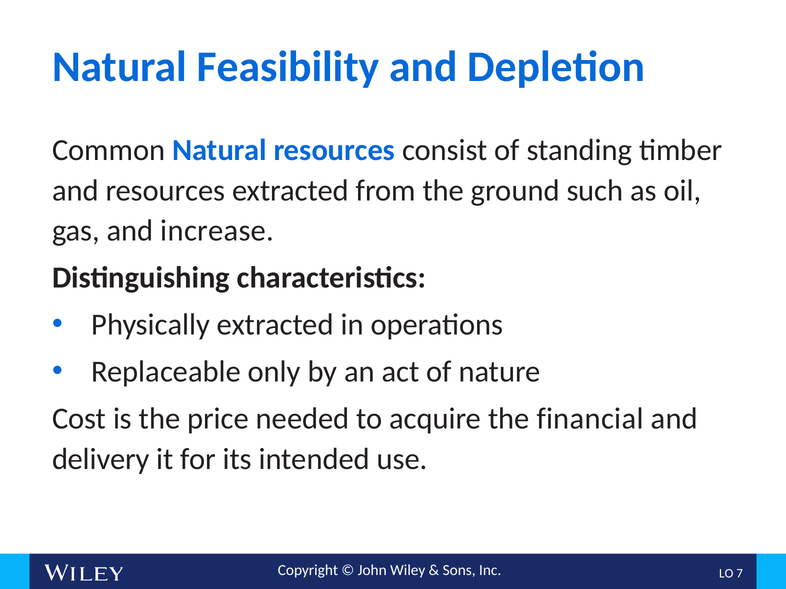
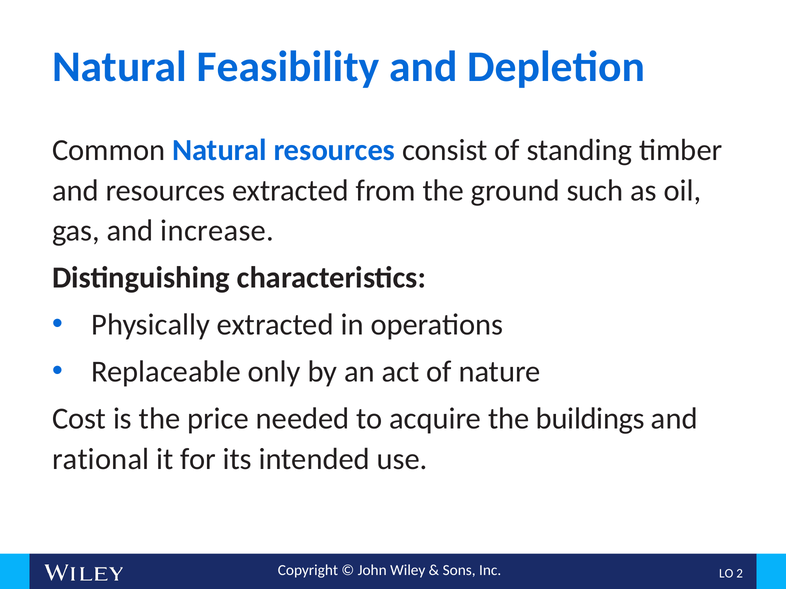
financial: financial -> buildings (590, 419)
delivery: delivery -> rational (101, 459)
7: 7 -> 2 (740, 574)
